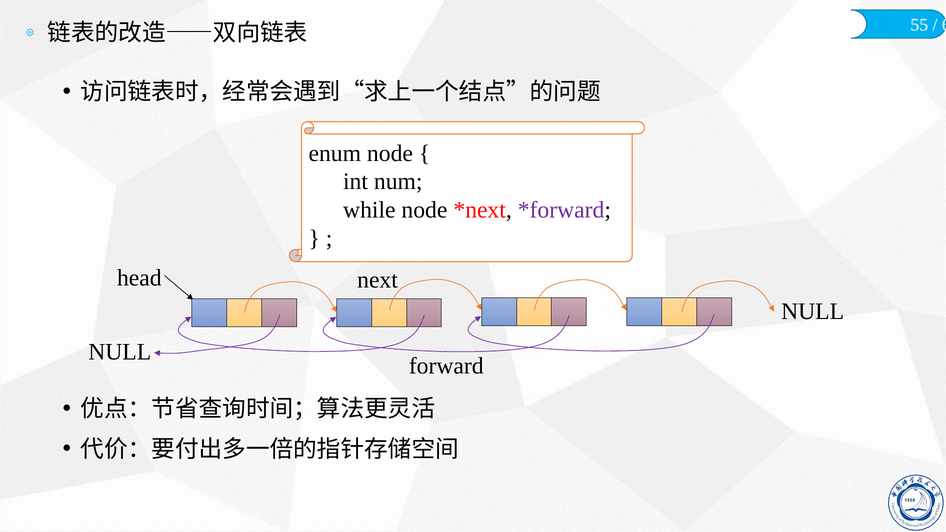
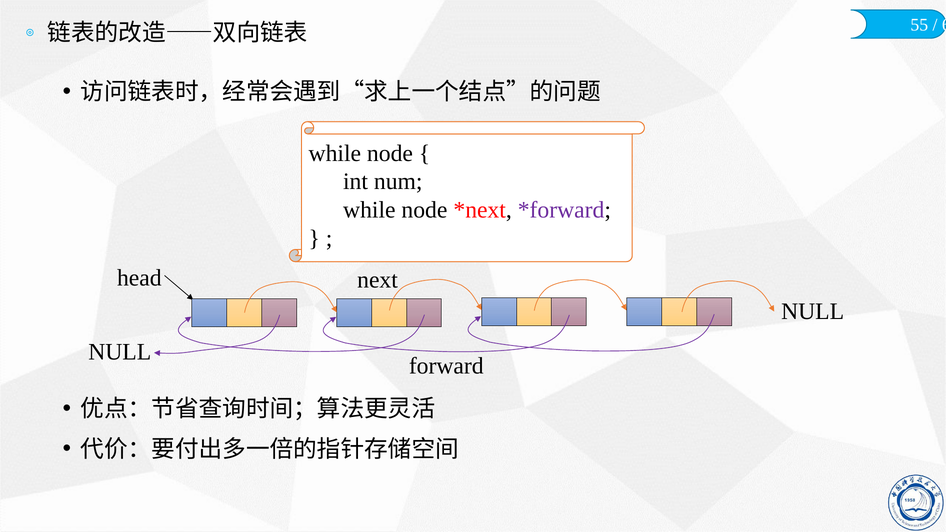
enum: enum -> while (335, 153)
